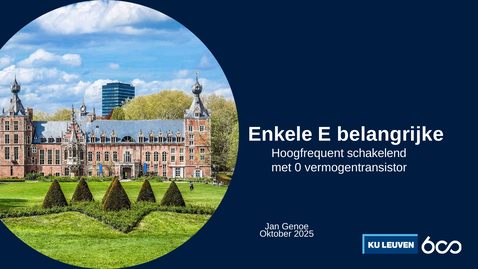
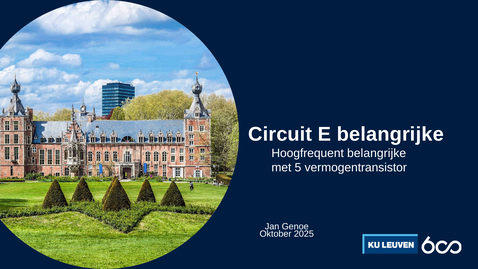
Enkele: Enkele -> Circuit (280, 134)
Hoogfrequent schakelend: schakelend -> belangrijke (377, 153)
0: 0 -> 5 (298, 167)
